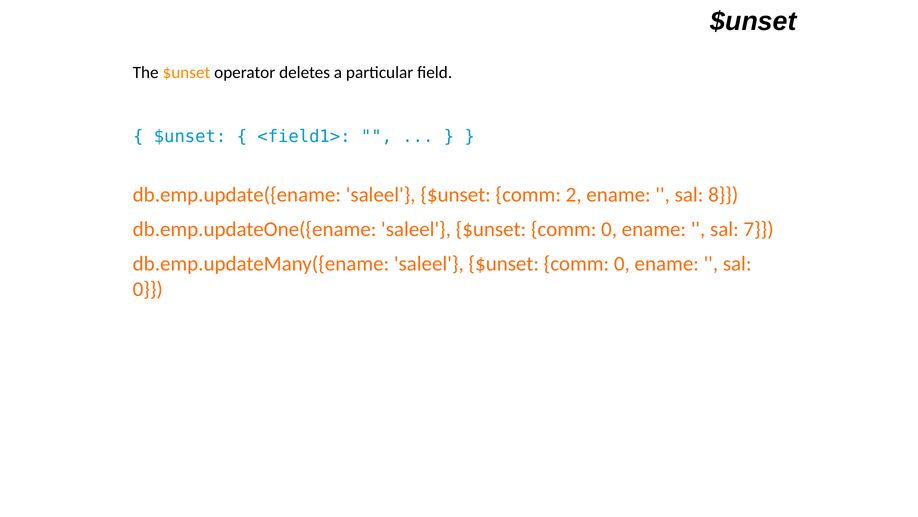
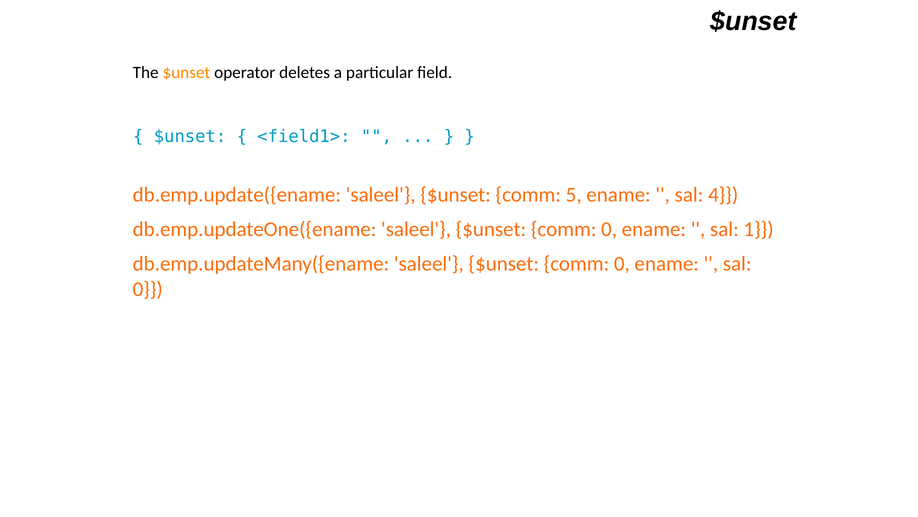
2: 2 -> 5 (574, 195)
8: 8 -> 4 (723, 195)
7: 7 -> 1 (759, 229)
